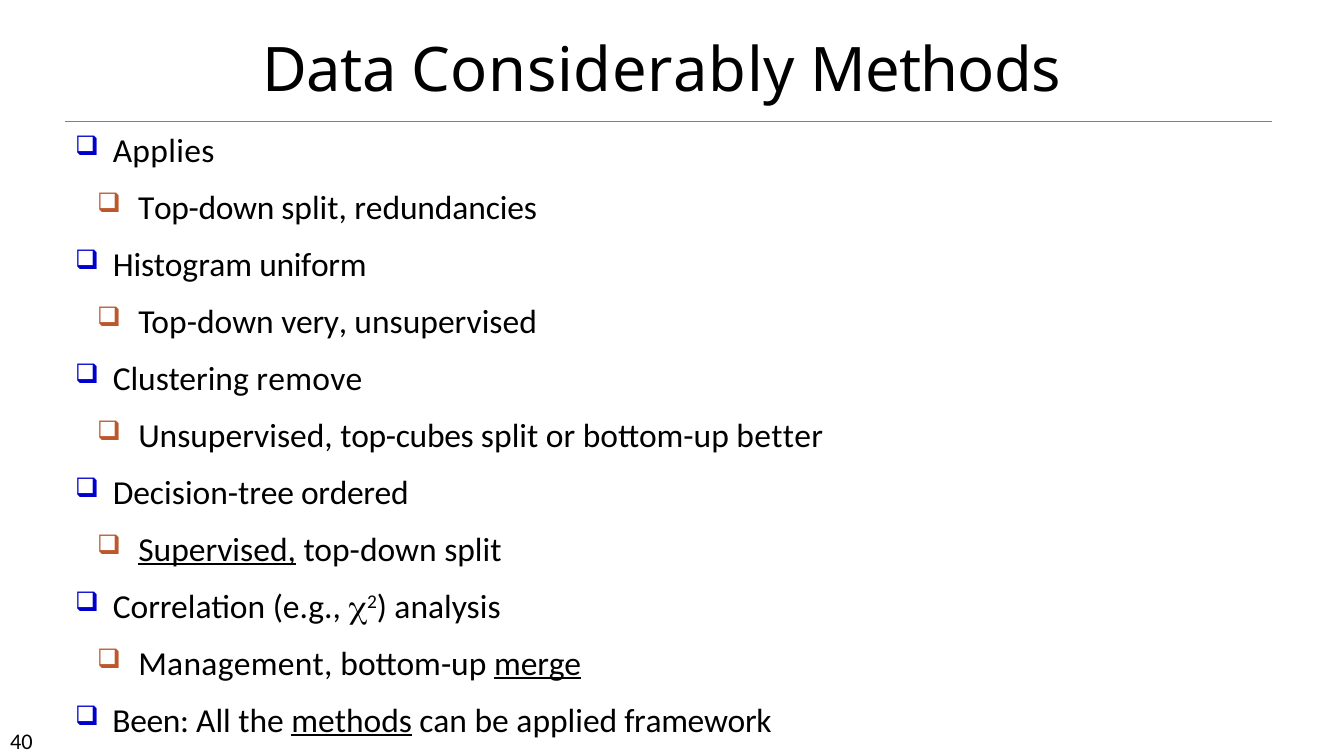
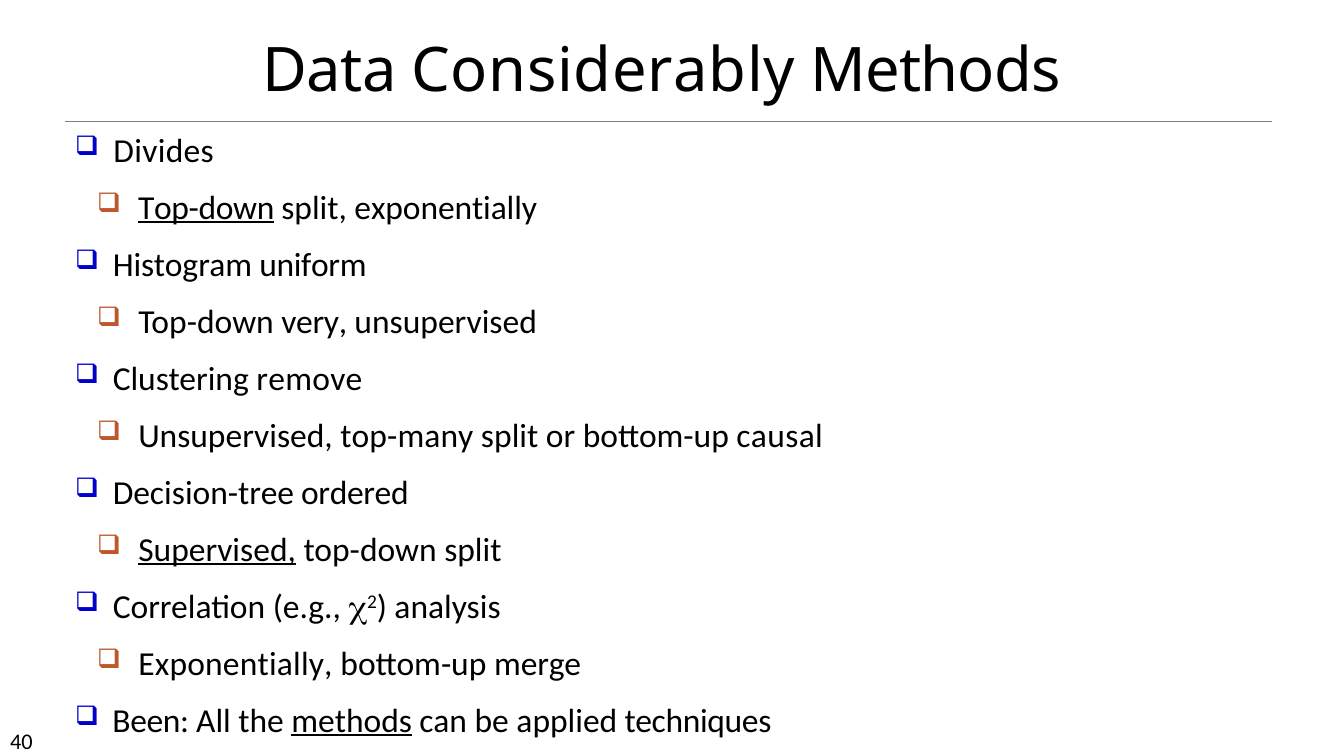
Applies: Applies -> Divides (164, 151)
Top-down underline: none -> present (206, 208)
split redundancies: redundancies -> exponentially (446, 208)
top-cubes: top-cubes -> top-many (407, 436)
better: better -> causal (780, 436)
Management: Management -> Exponentially (235, 664)
merge underline: present -> none (538, 664)
framework: framework -> techniques (698, 721)
